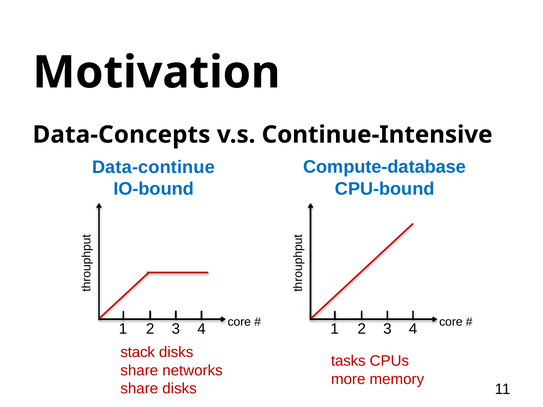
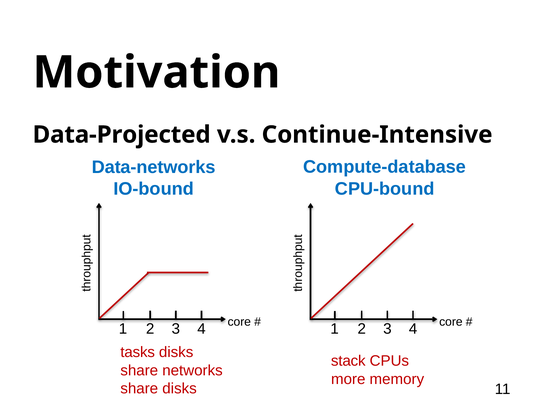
Data-Concepts: Data-Concepts -> Data-Projected (122, 135)
Data-continue: Data-continue -> Data-networks (154, 167)
stack: stack -> tasks (138, 352)
tasks: tasks -> stack (348, 361)
